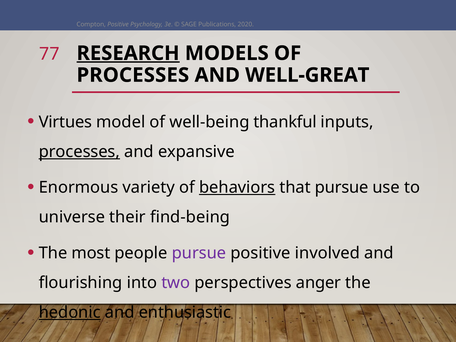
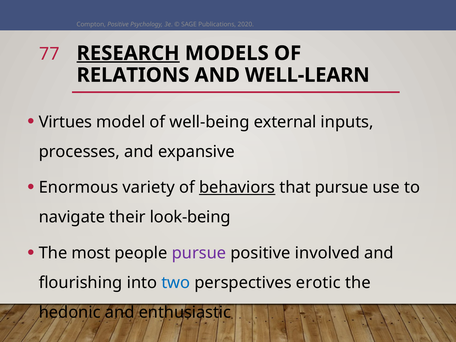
PROCESSES: PROCESSES -> RELATIONS (133, 75)
WELL-GREAT: WELL-GREAT -> WELL-LEARN (307, 75)
thankful: thankful -> external (285, 122)
processes underline: present -> none (79, 152)
universe: universe -> navigate (72, 217)
find-being: find-being -> look-being (190, 217)
two colour: purple -> blue (176, 283)
anger: anger -> erotic (318, 283)
hedonic underline: present -> none (70, 312)
